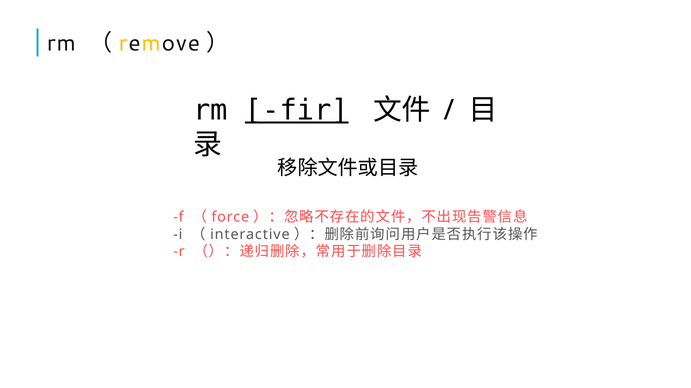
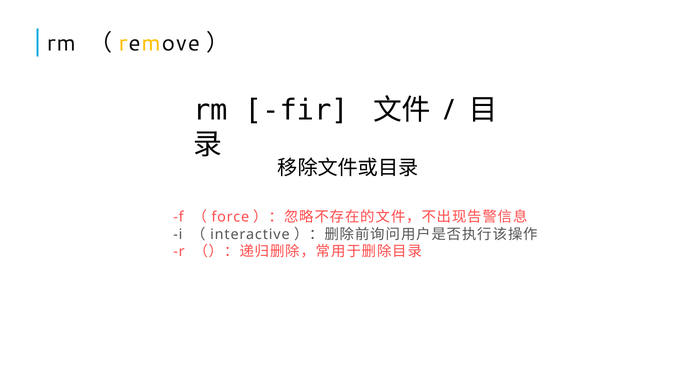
fir underline: present -> none (297, 110)
